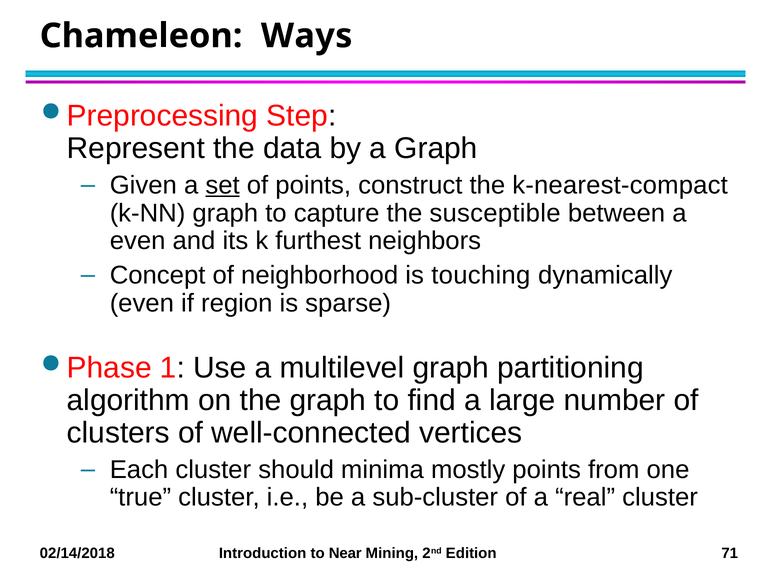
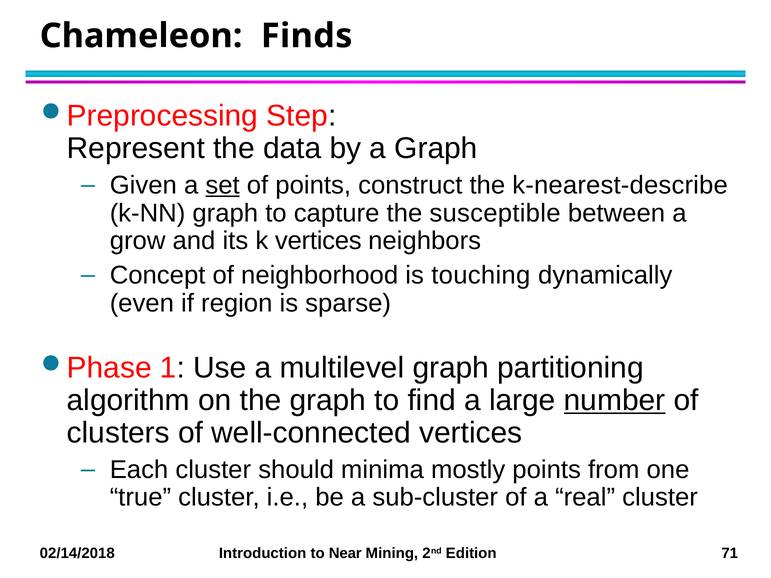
Ways: Ways -> Finds (307, 36)
k-nearest-compact: k-nearest-compact -> k-nearest-describe (620, 185)
even: even -> grow (138, 241)
k furthest: furthest -> vertices (318, 241)
number underline: none -> present (615, 400)
